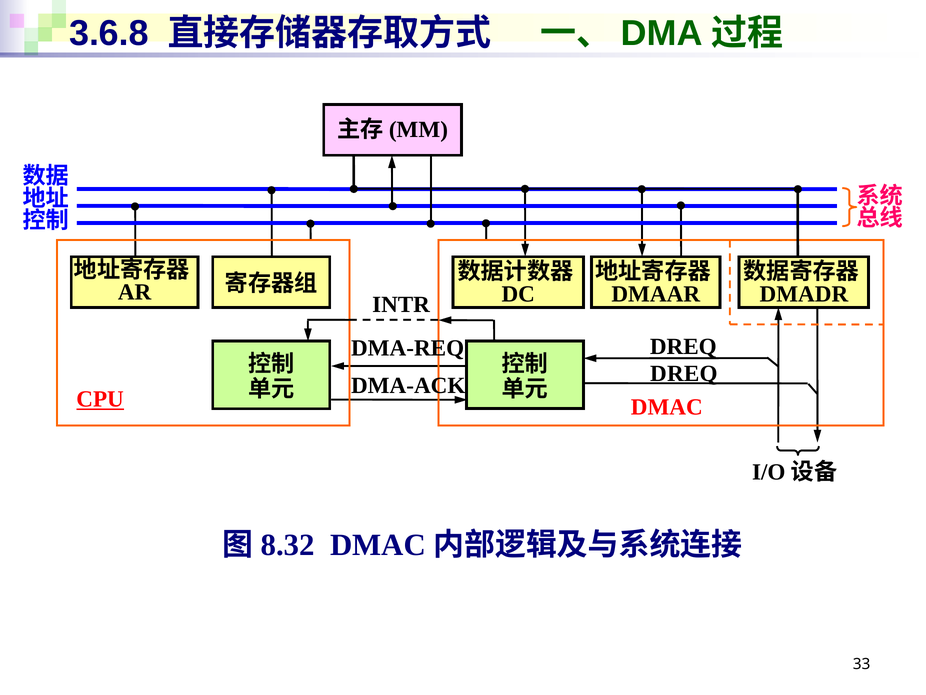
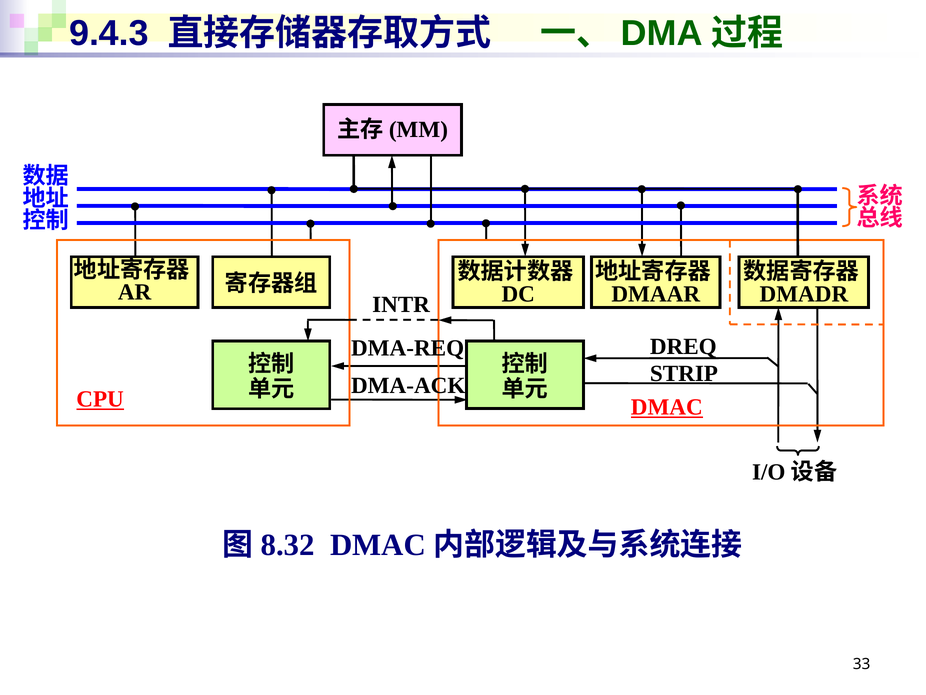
3.6.8: 3.6.8 -> 9.4.3 (109, 34)
DREQ: DREQ -> STRIP (684, 373)
DMAC underline: none -> present (667, 407)
